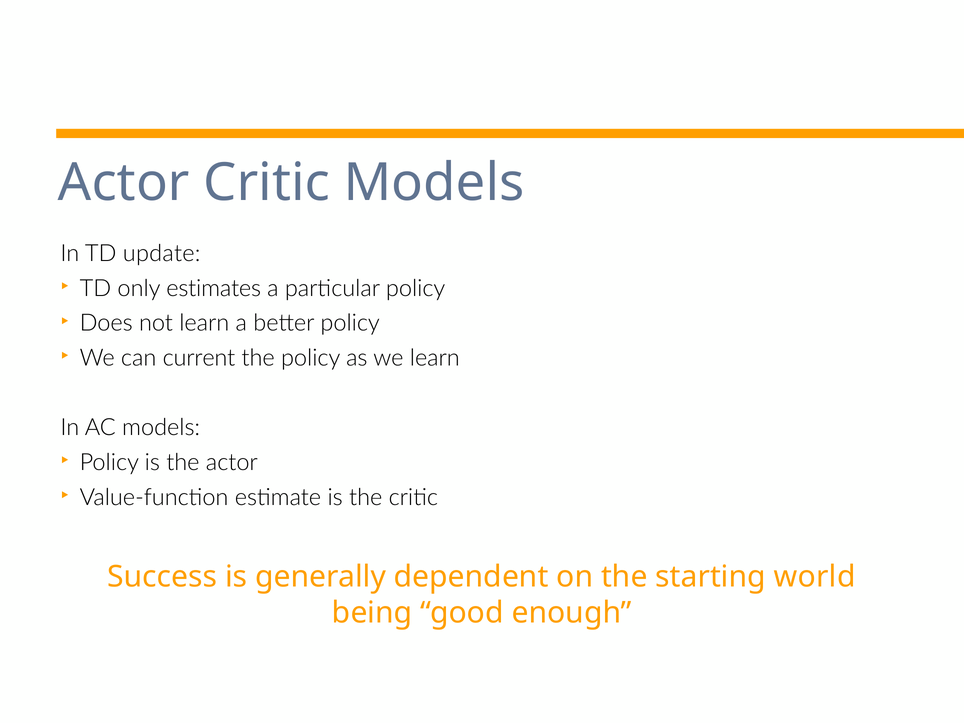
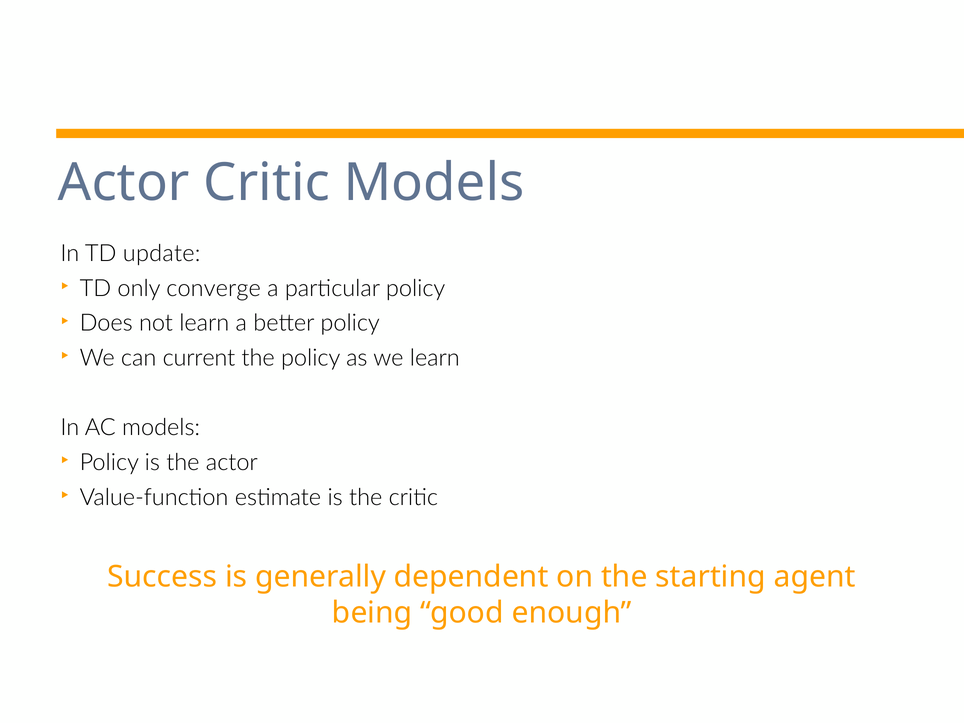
estimates: estimates -> converge (214, 288)
world: world -> agent (815, 577)
